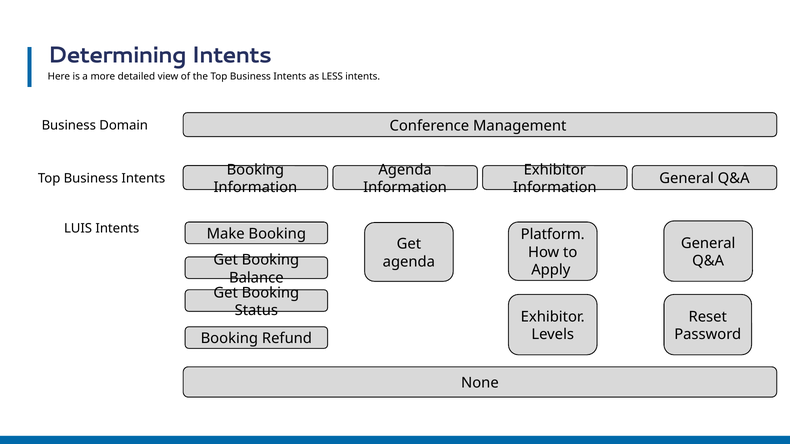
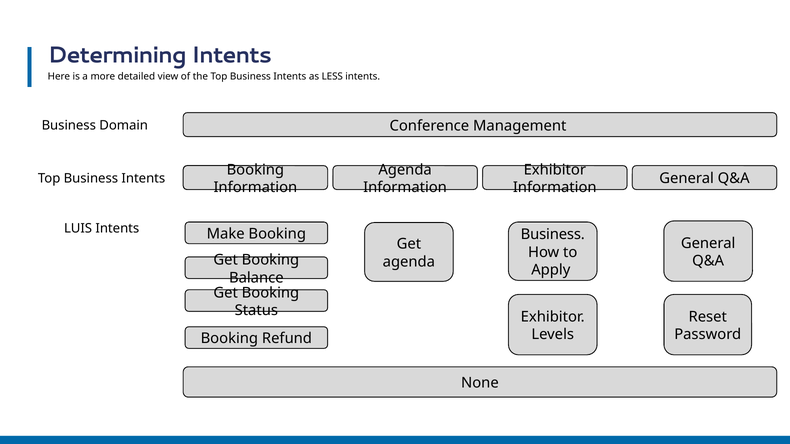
Platform: Platform -> Business (553, 235)
